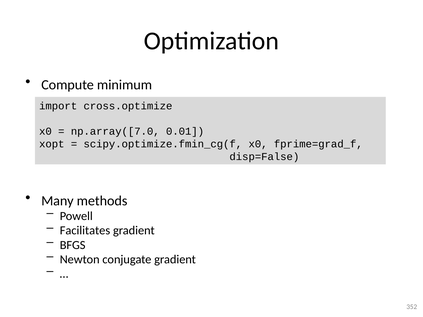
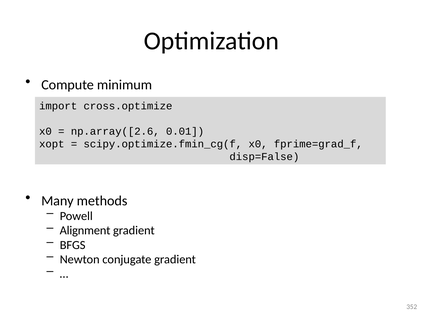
np.array([7.0: np.array([7.0 -> np.array([2.6 (115, 131)
Facilitates: Facilitates -> Alignment (85, 231)
